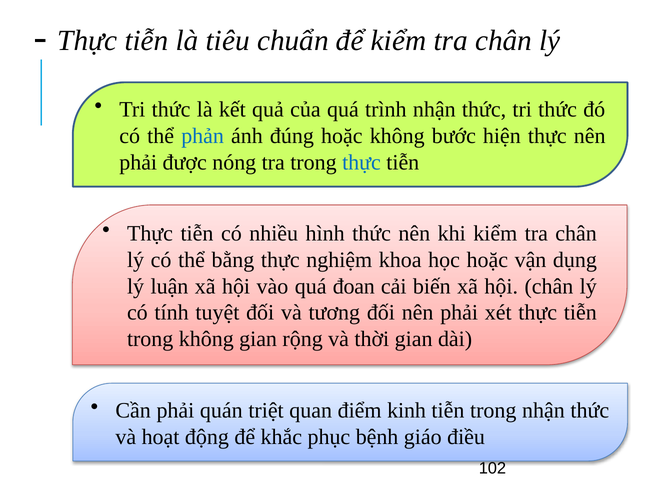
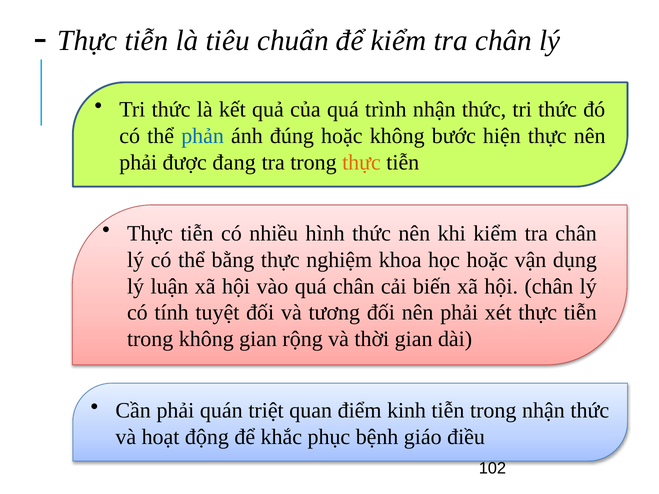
nóng: nóng -> đang (234, 162)
thực colour: blue -> orange (361, 162)
quá đoan: đoan -> chân (354, 287)
